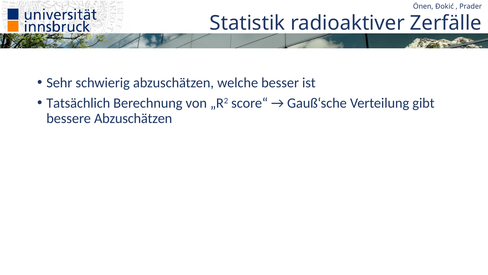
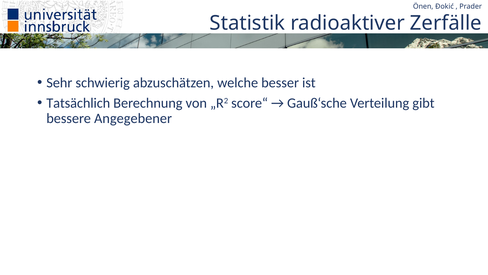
bessere Abzuschätzen: Abzuschätzen -> Angegebener (133, 118)
